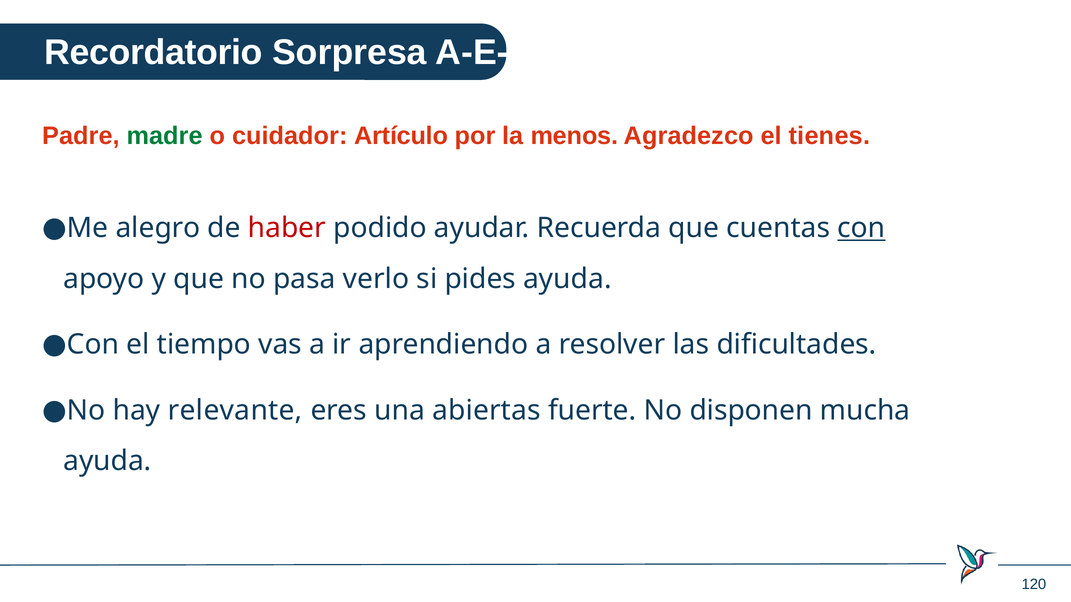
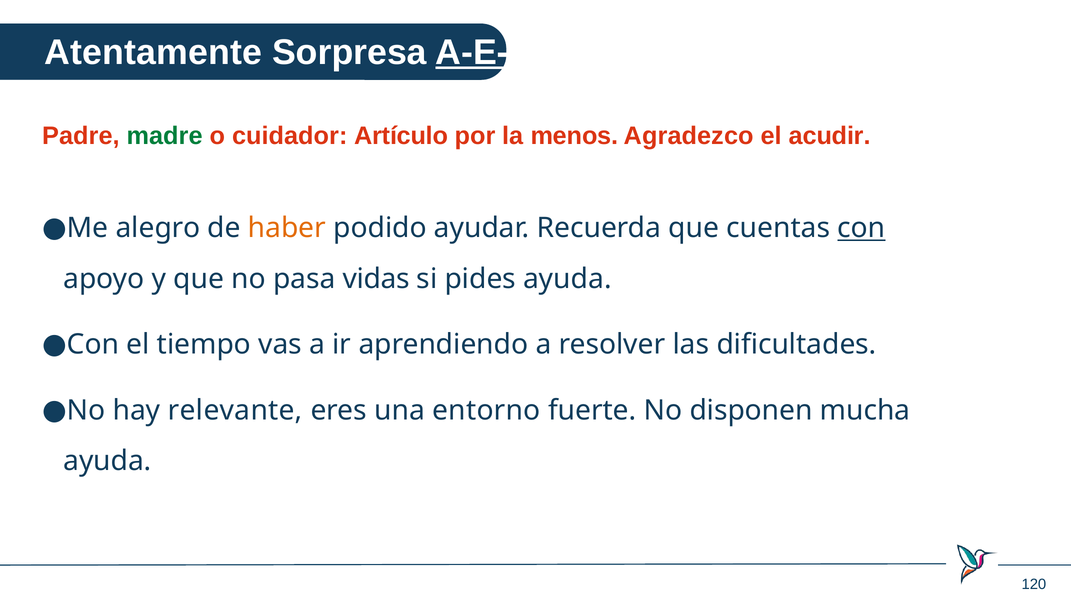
Recordatorio: Recordatorio -> Atentamente (153, 52)
A-E-C-P underline: none -> present (503, 52)
tienes: tienes -> acudir (830, 136)
haber colour: red -> orange (287, 228)
verlo: verlo -> vidas (376, 279)
abiertas: abiertas -> entorno (486, 411)
